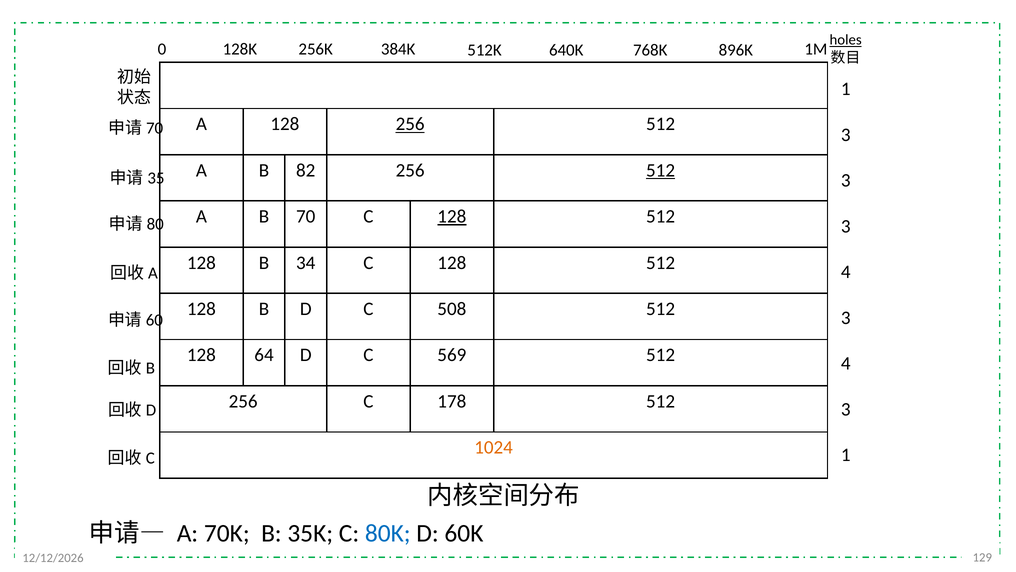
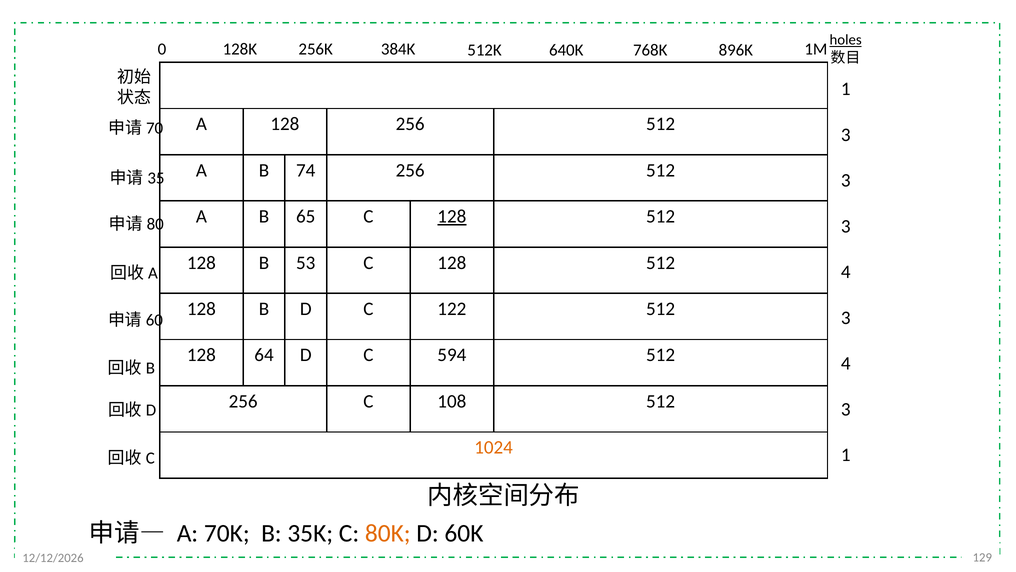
256 underline: present -> none (410, 124)
82: 82 -> 74 (306, 170)
512 underline: present -> none (661, 170)
70: 70 -> 65 (306, 216)
34: 34 -> 53 (306, 263)
508: 508 -> 122 (452, 309)
569: 569 -> 594 (452, 355)
178: 178 -> 108 (452, 401)
80K colour: blue -> orange (388, 533)
